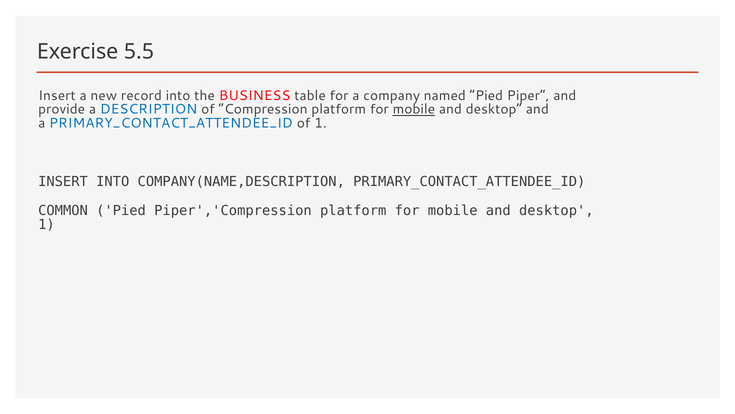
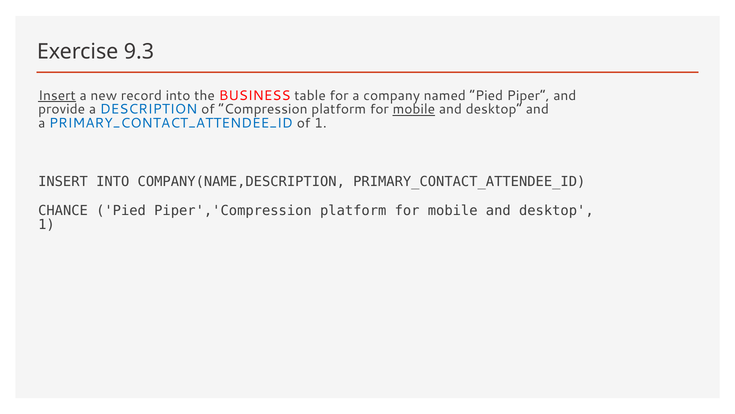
5.5: 5.5 -> 9.3 (139, 51)
Insert underline: none -> present (57, 96)
COMMON: COMMON -> CHANCE (63, 210)
